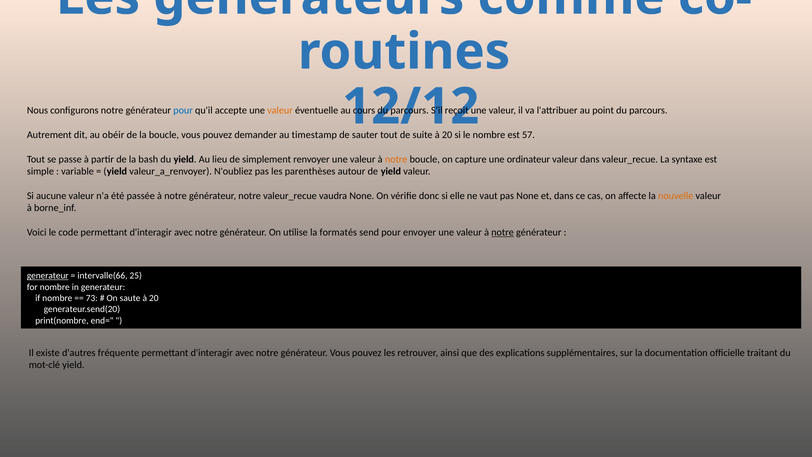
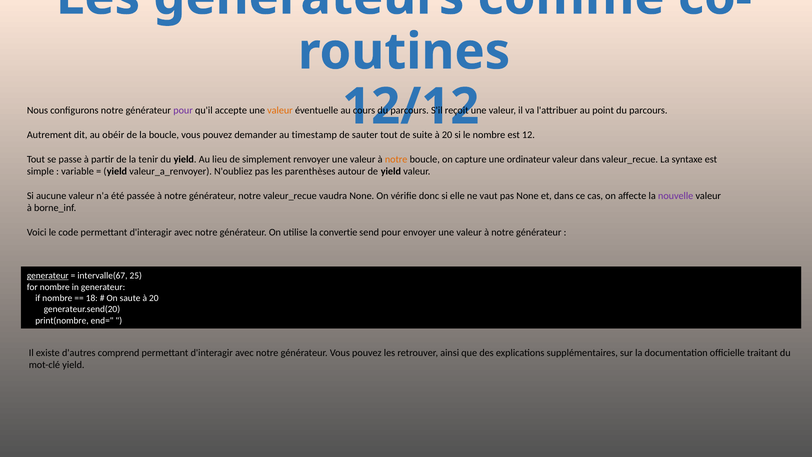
pour colour: blue -> purple (183, 110)
57: 57 -> 12 (529, 135)
bash: bash -> tenir (148, 159)
nouvelle colour: orange -> purple (676, 196)
formatés: formatés -> convertie (338, 232)
notre underline: present -> none (503, 232)
intervalle(66: intervalle(66 -> intervalle(67 (102, 276)
73: 73 -> 18 (92, 298)
fréquente: fréquente -> comprend (119, 353)
